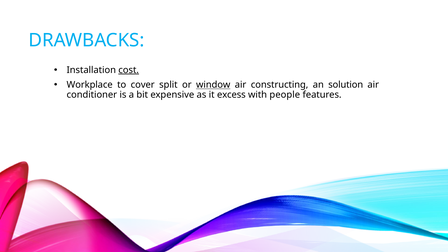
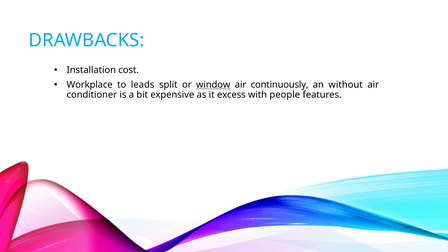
cost underline: present -> none (129, 70)
cover: cover -> leads (143, 85)
constructing: constructing -> continuously (280, 85)
solution: solution -> without (346, 85)
